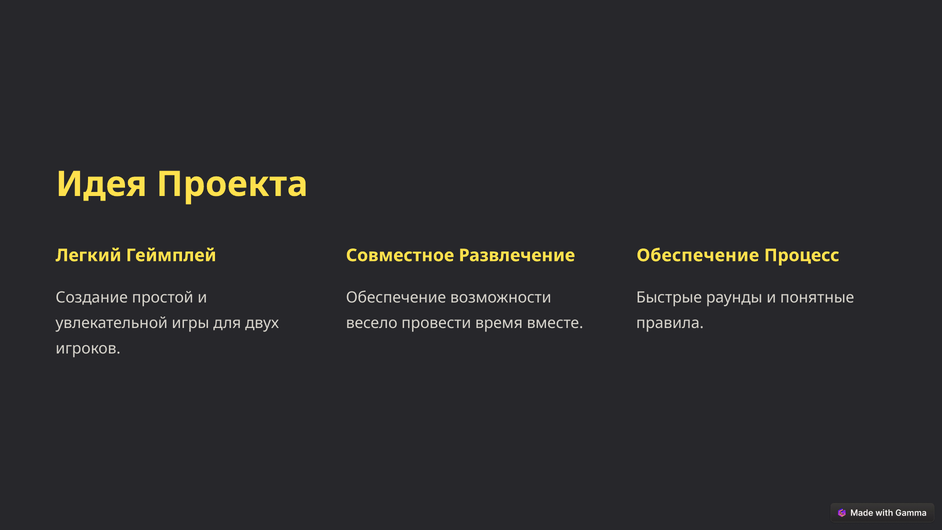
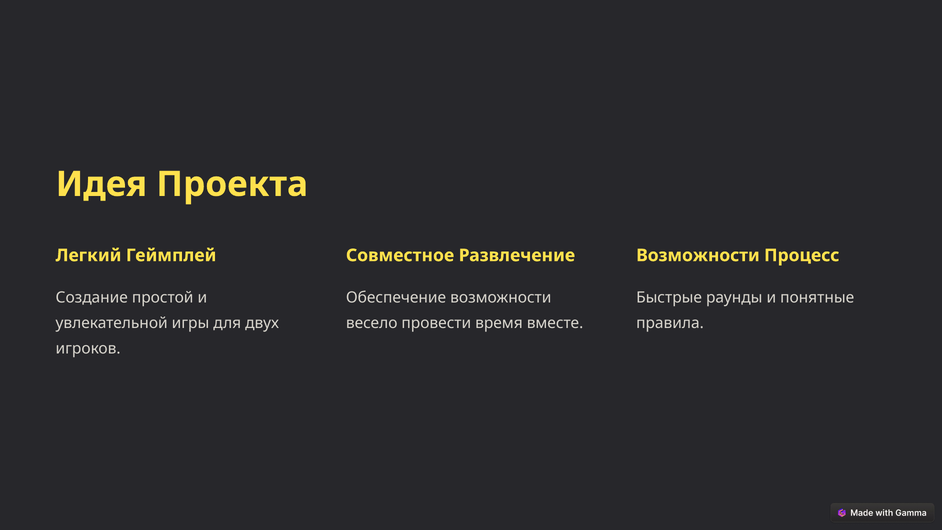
Обеспечение: Обеспечение -> Возможности (698, 255)
